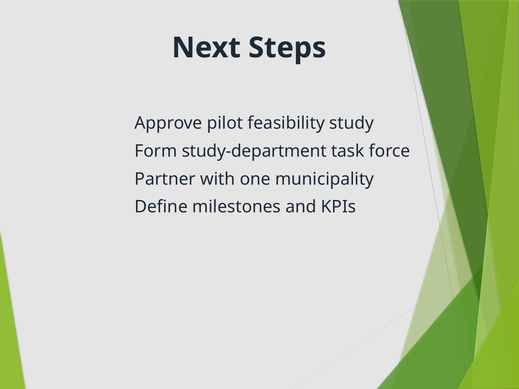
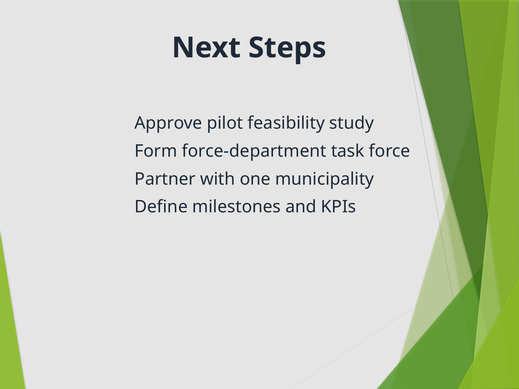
study-department: study-department -> force-department (254, 151)
